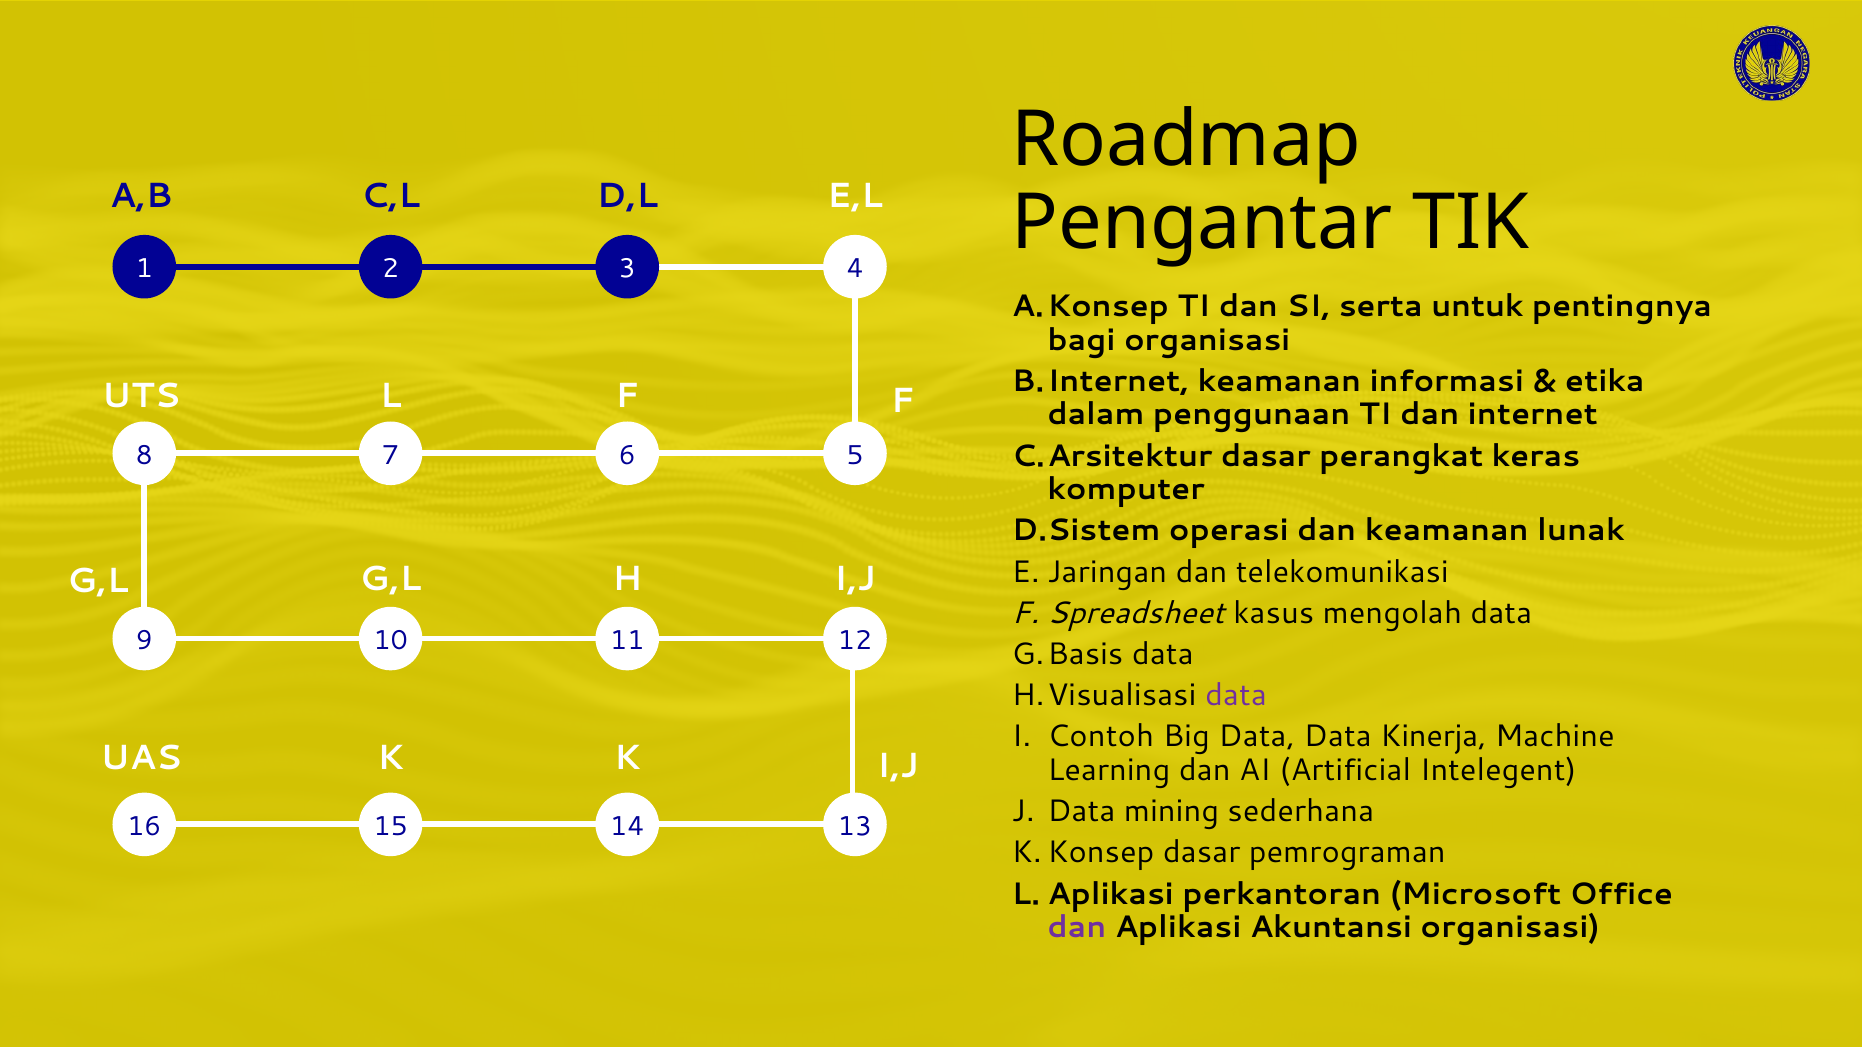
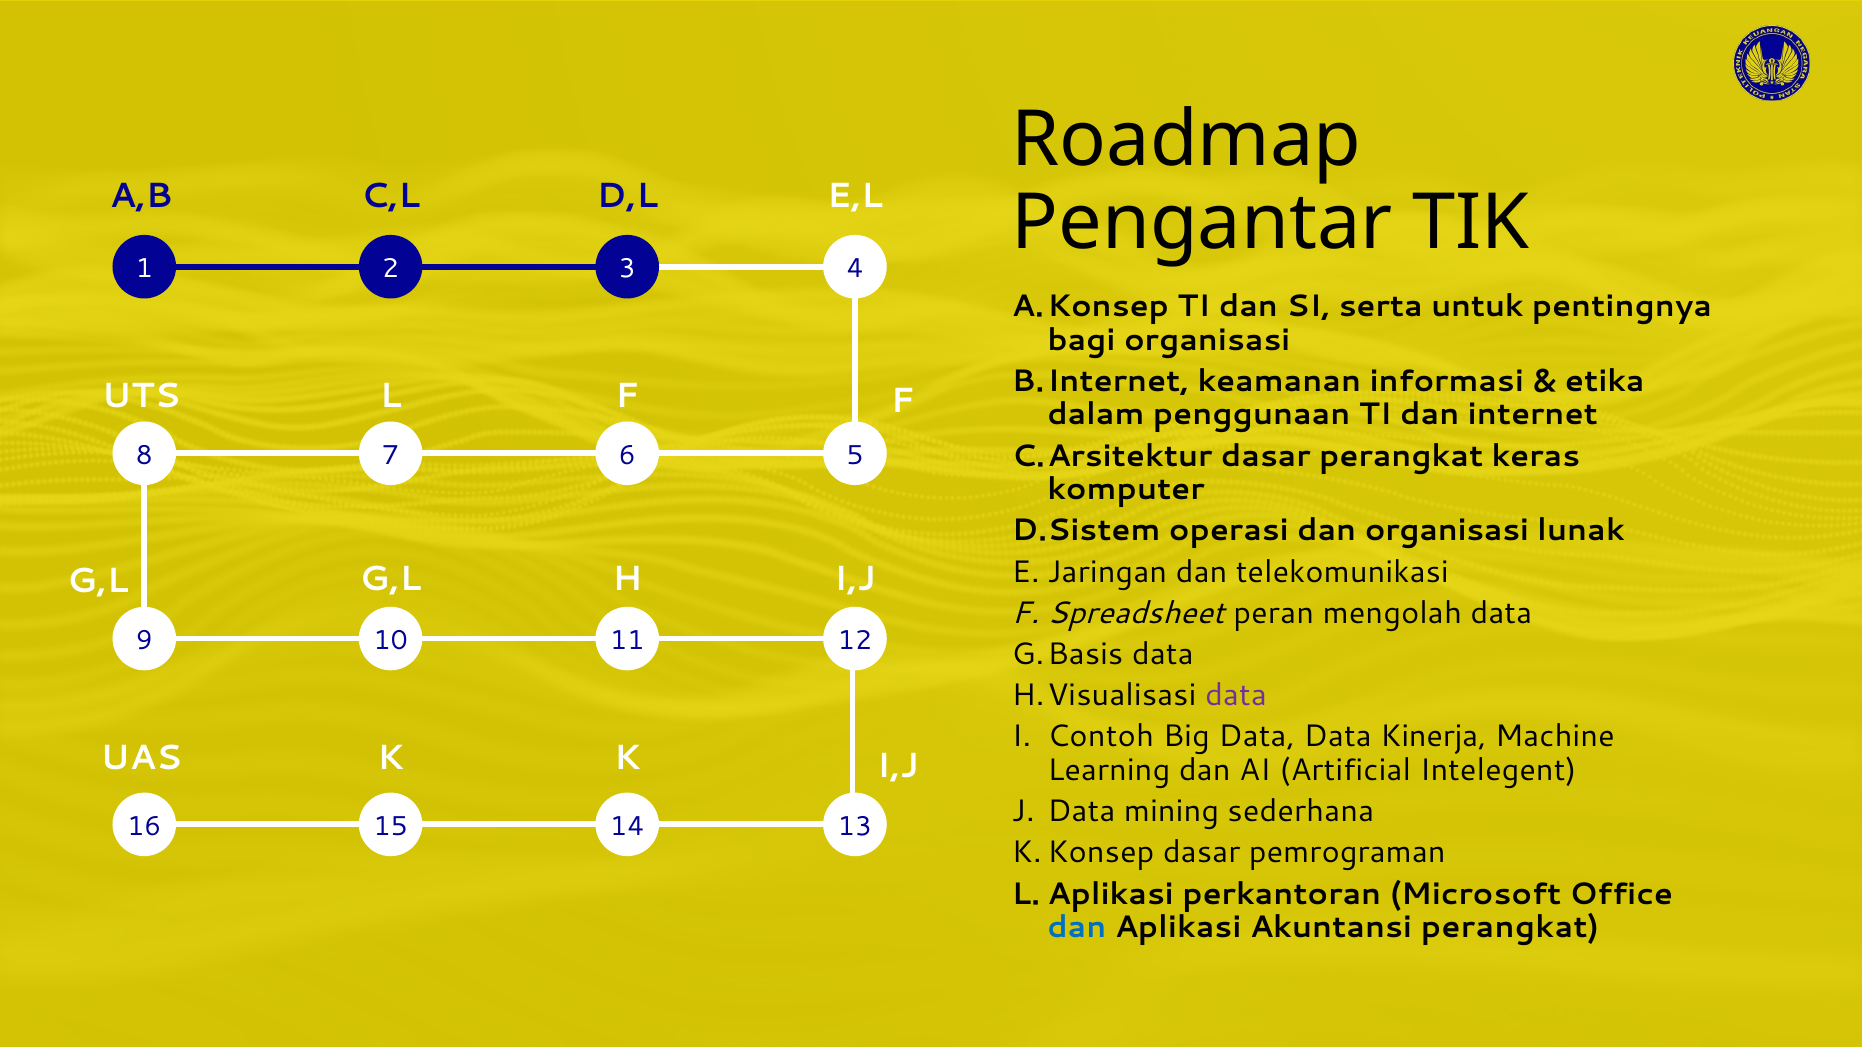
dan keamanan: keamanan -> organisasi (1447, 531)
kasus: kasus -> peran (1274, 613)
dan colour: purple -> blue (1077, 928)
Akuntansi organisasi: organisasi -> perangkat (1510, 928)
